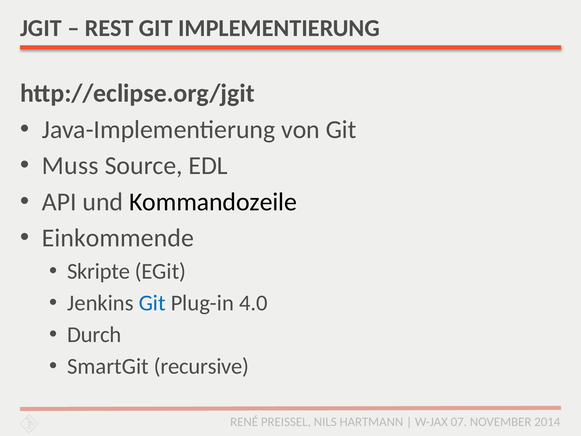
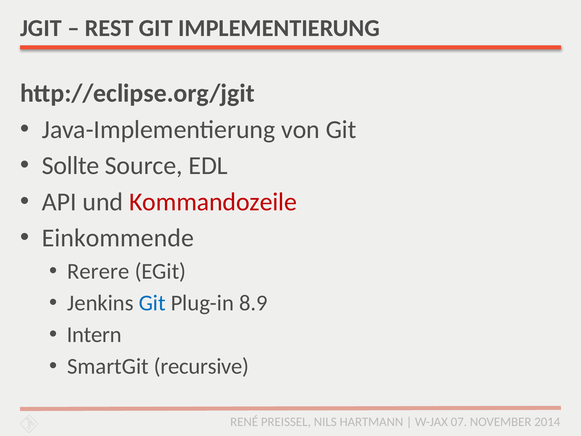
Muss: Muss -> Sollte (70, 166)
Kommandozeile colour: black -> red (213, 202)
Skripte: Skripte -> Rerere (98, 271)
4.0: 4.0 -> 8.9 (253, 303)
Durch: Durch -> Intern (94, 335)
